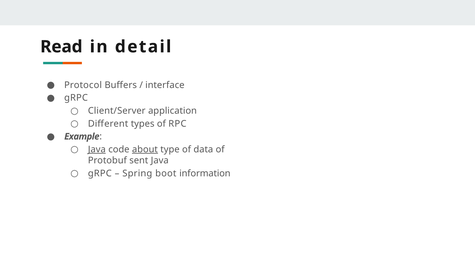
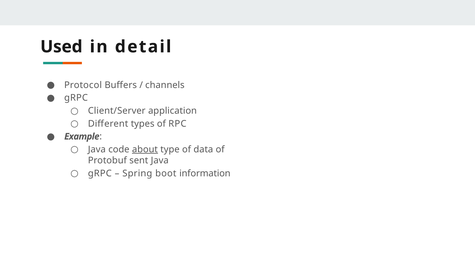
Read: Read -> Used (61, 47)
interface: interface -> channels (165, 85)
Java underline: present -> none (97, 149)
